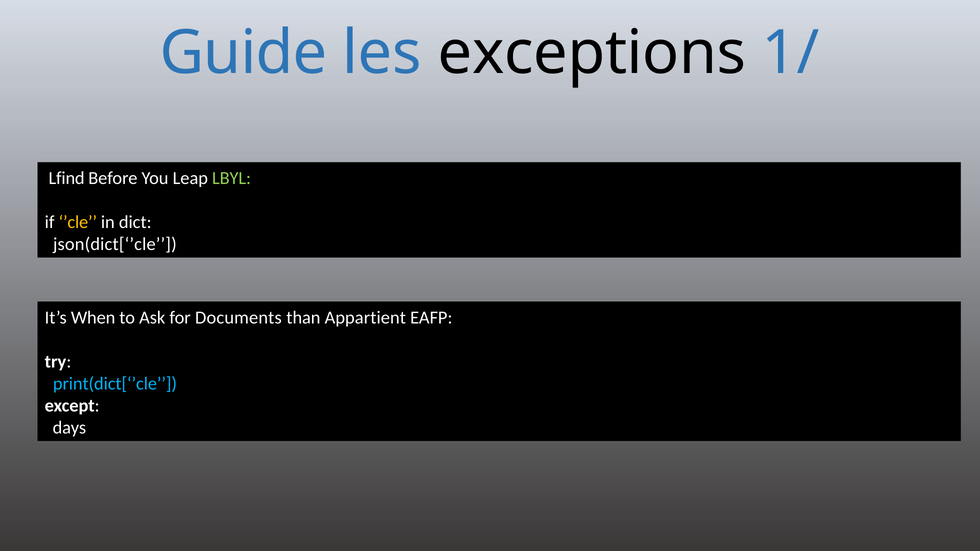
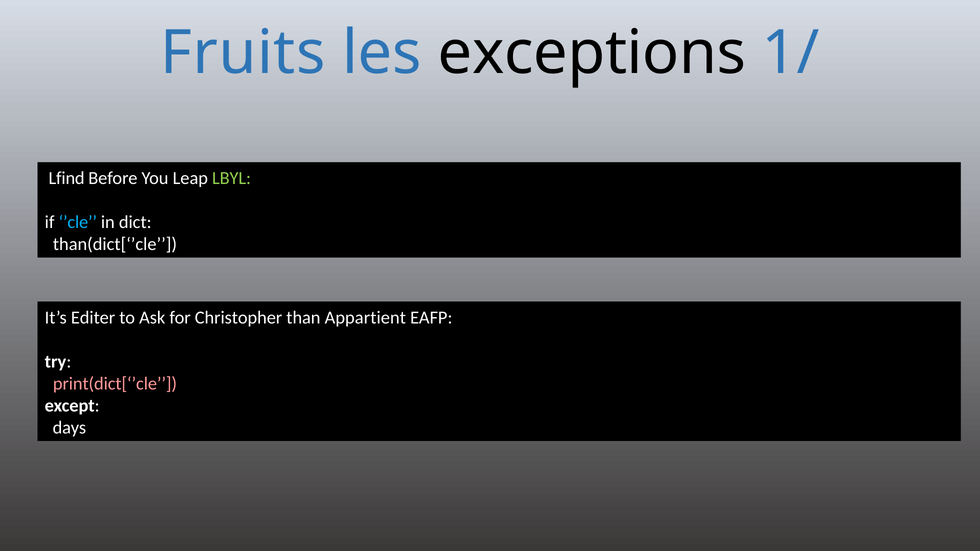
Guide: Guide -> Fruits (243, 53)
’cle colour: yellow -> light blue (78, 222)
json(dict[‘’cle: json(dict[‘’cle -> than(dict[‘’cle (115, 244)
When: When -> Editer (93, 318)
Documents: Documents -> Christopher (239, 318)
print(dict[‘’cle colour: light blue -> pink (115, 384)
